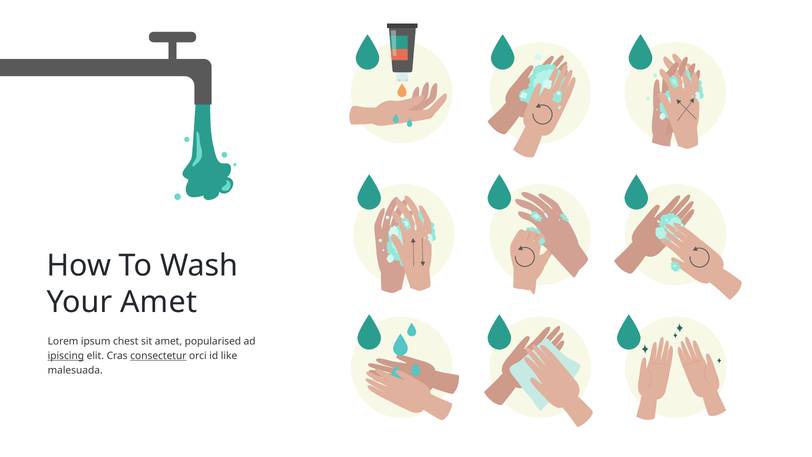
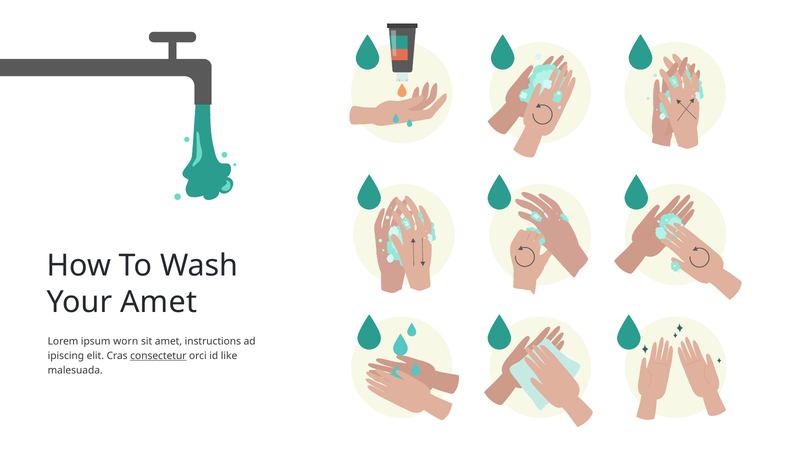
chest: chest -> worn (126, 341)
popularised: popularised -> instructions (213, 341)
ipiscing underline: present -> none (66, 356)
